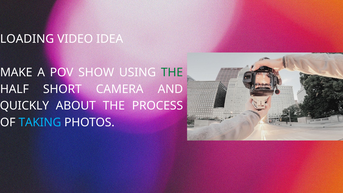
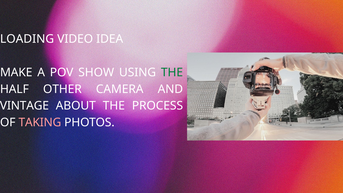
SHORT: SHORT -> OTHER (62, 89)
QUICKLY: QUICKLY -> VINTAGE (24, 106)
TAKING colour: light blue -> pink (40, 122)
